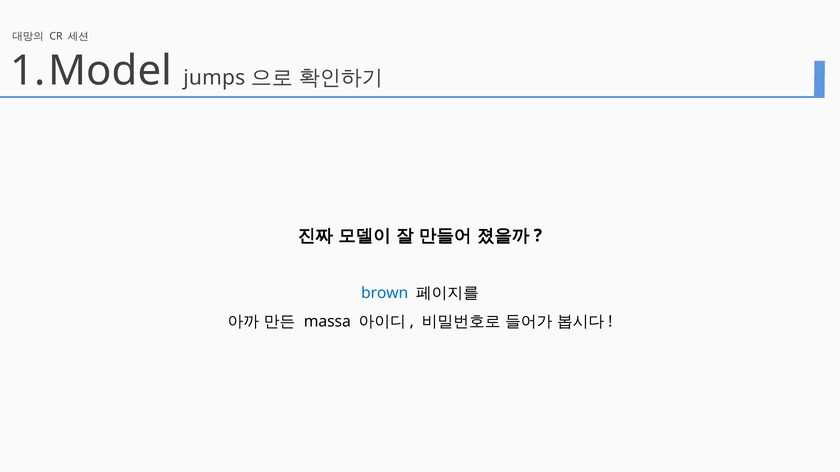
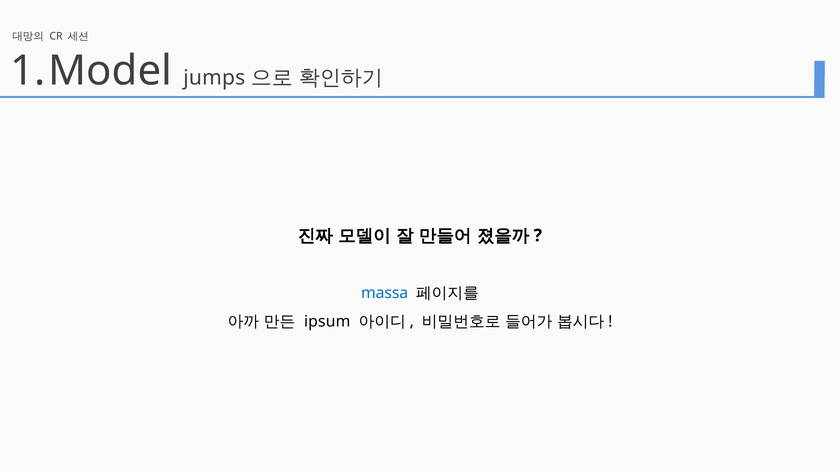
brown: brown -> massa (385, 293)
massa: massa -> ipsum (327, 322)
